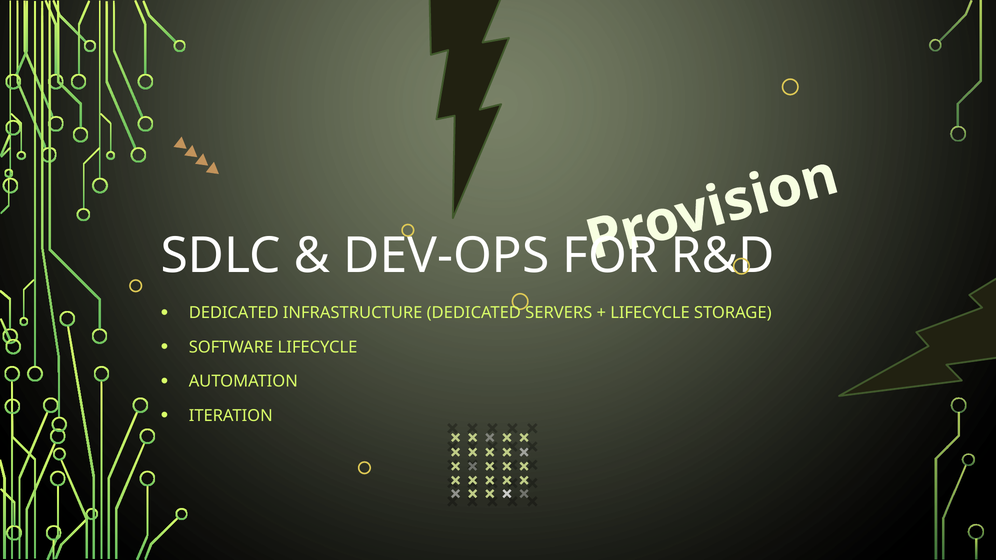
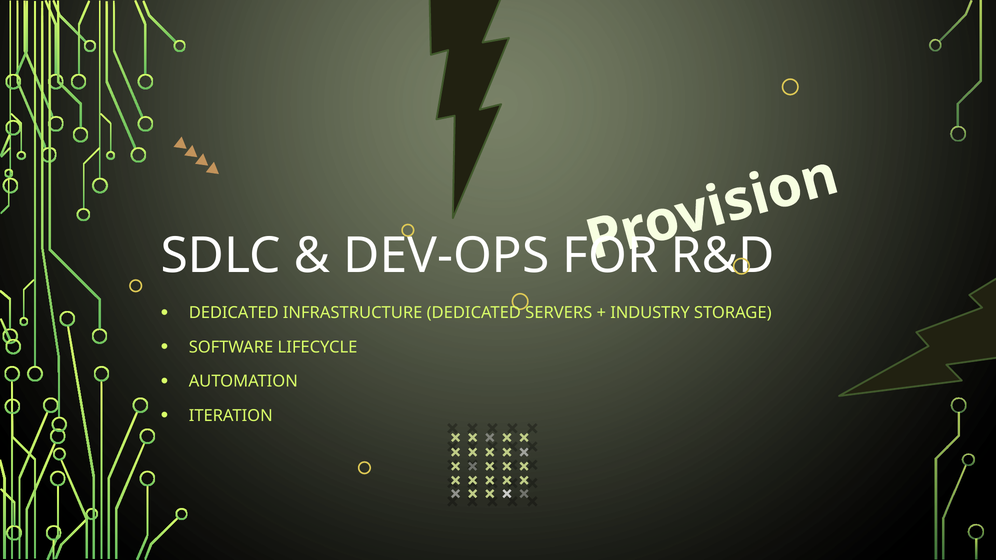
LIFECYCLE: LIFECYCLE -> INDUSTRY (650, 313)
